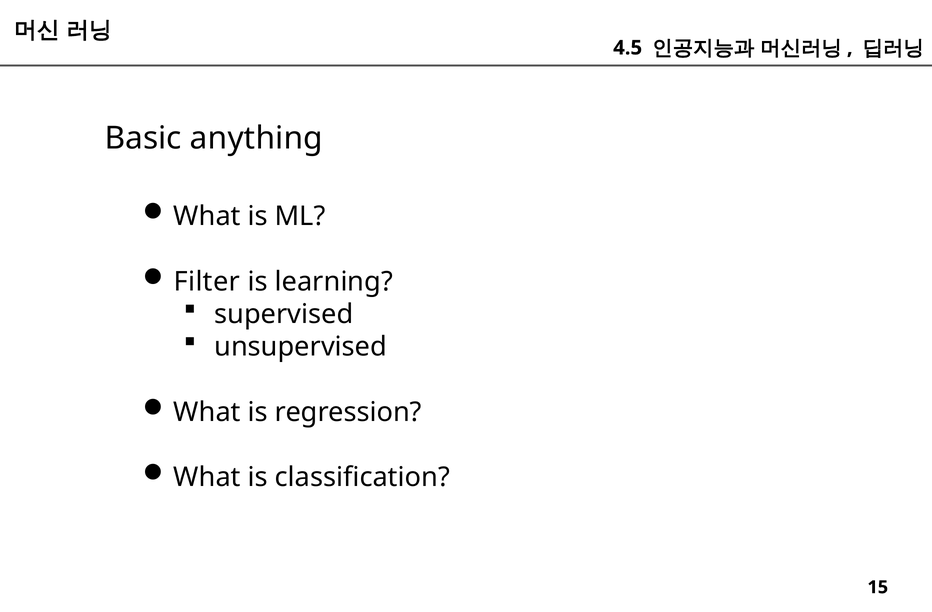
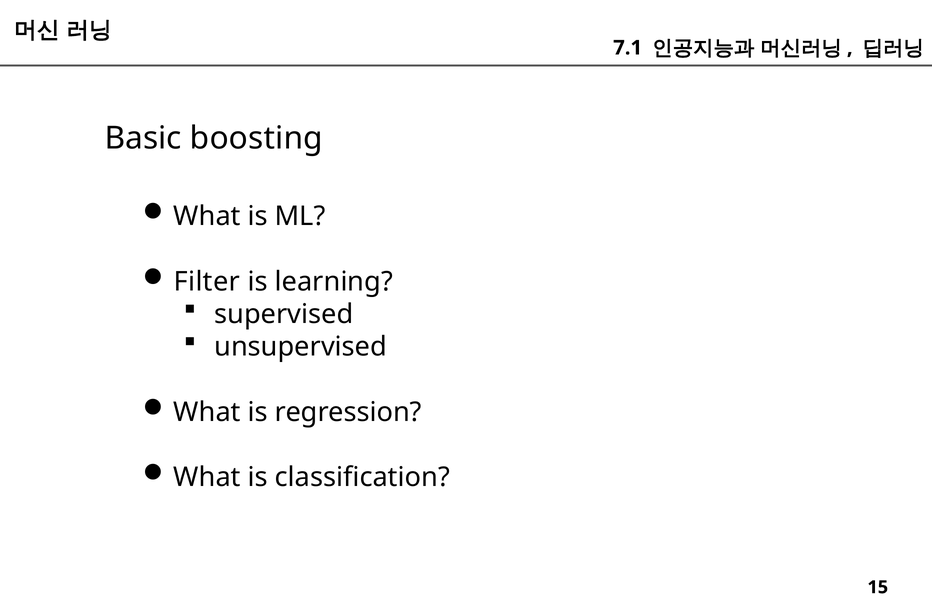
4.5: 4.5 -> 7.1 (628, 48)
anything: anything -> boosting (256, 138)
